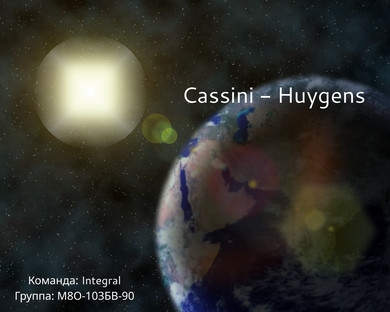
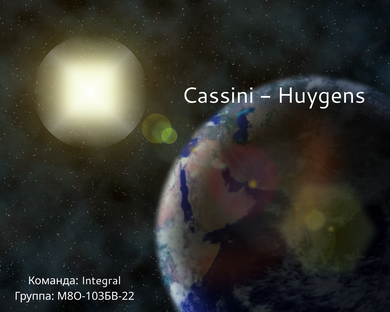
М8О-103БВ-90: М8О-103БВ-90 -> М8О-103БВ-22 (96, 296)
